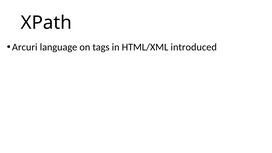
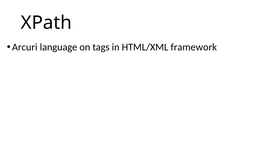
introduced: introduced -> framework (194, 47)
